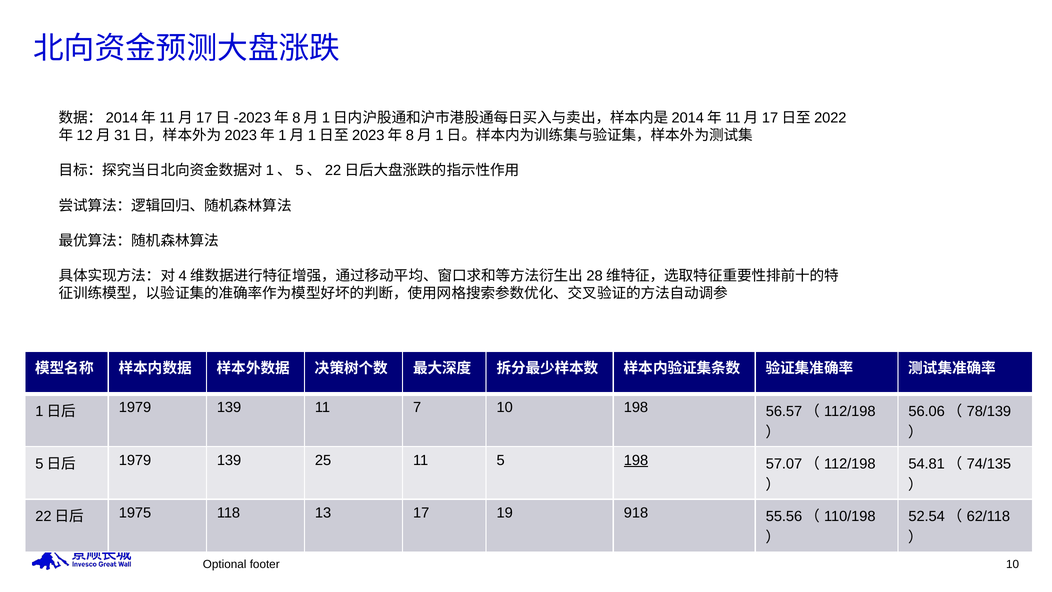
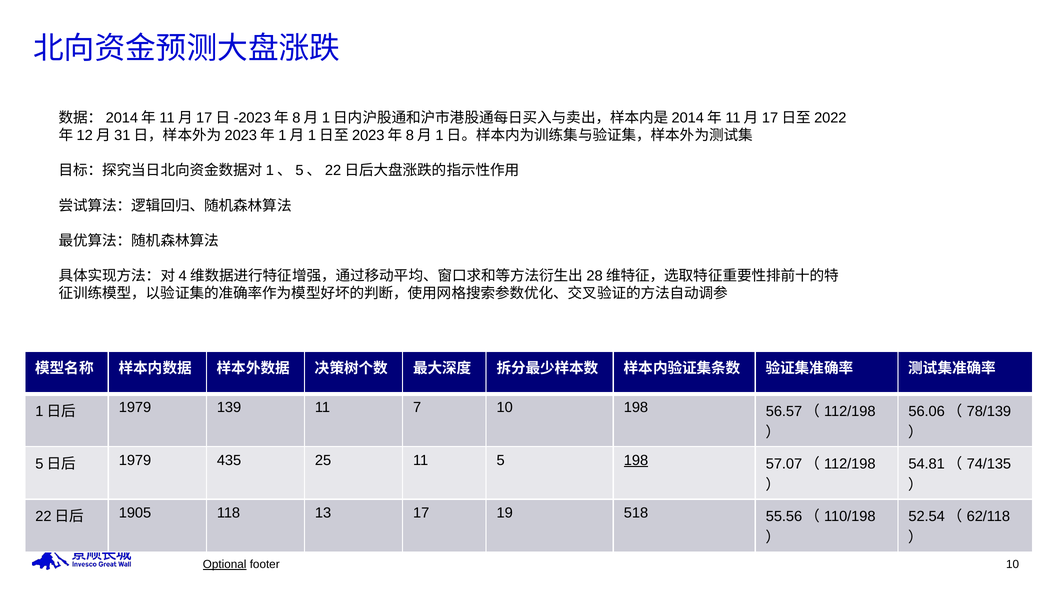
139: 139 -> 435 (229, 460)
1975: 1975 -> 1905 (135, 513)
918: 918 -> 518 (636, 513)
Optional underline: none -> present (225, 564)
